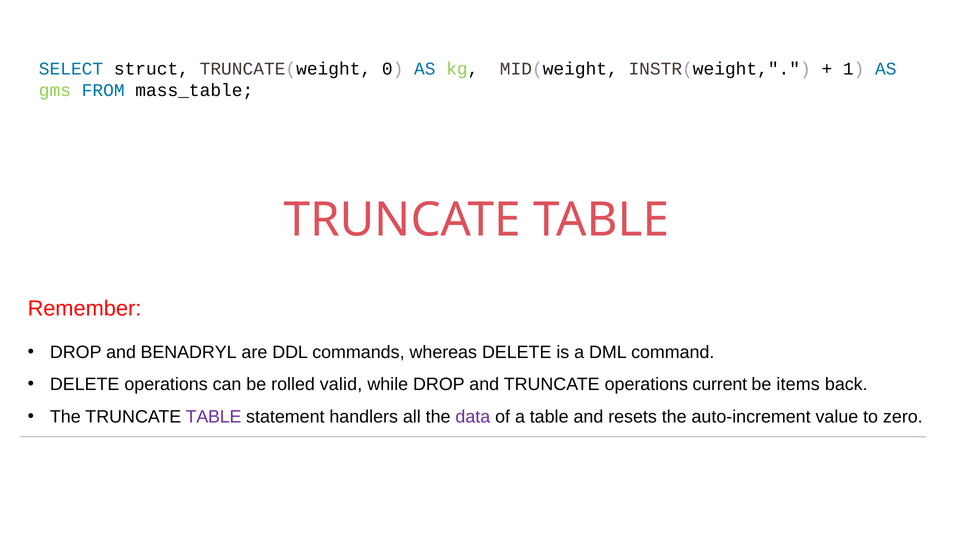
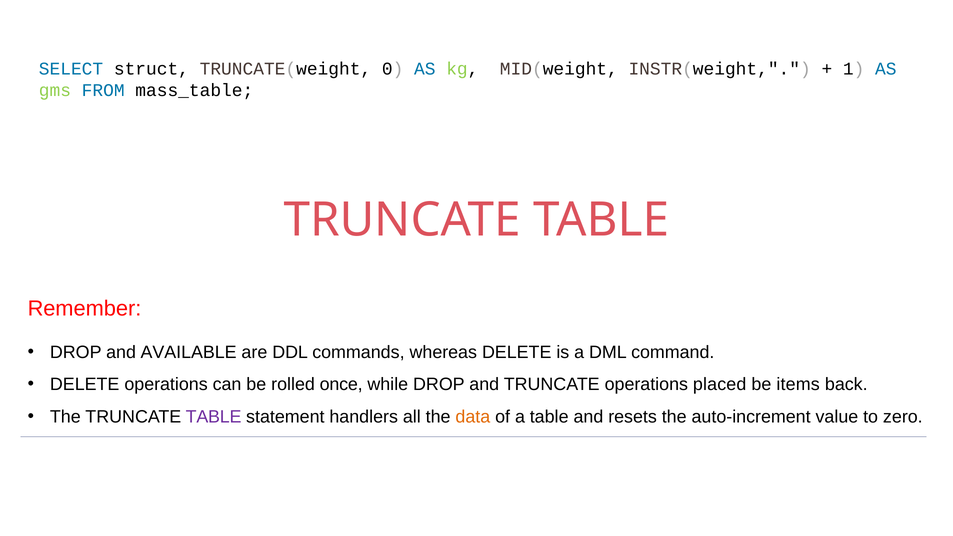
BENADRYL: BENADRYL -> AVAILABLE (189, 352)
valid: valid -> once (341, 385)
current: current -> placed (720, 385)
data colour: purple -> orange (473, 417)
